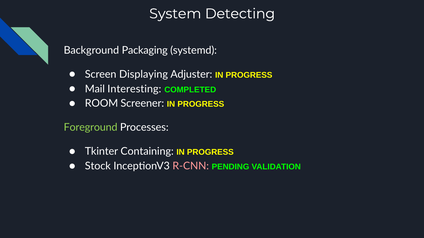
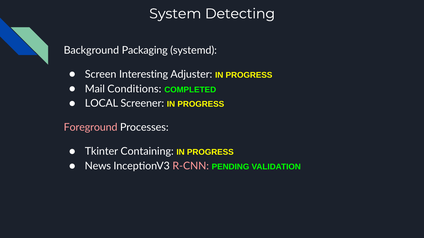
Displaying: Displaying -> Interesting (144, 74)
Interesting: Interesting -> Conditions (134, 89)
ROOM: ROOM -> LOCAL (102, 104)
Foreground colour: light green -> pink (91, 128)
Stock: Stock -> News (98, 166)
